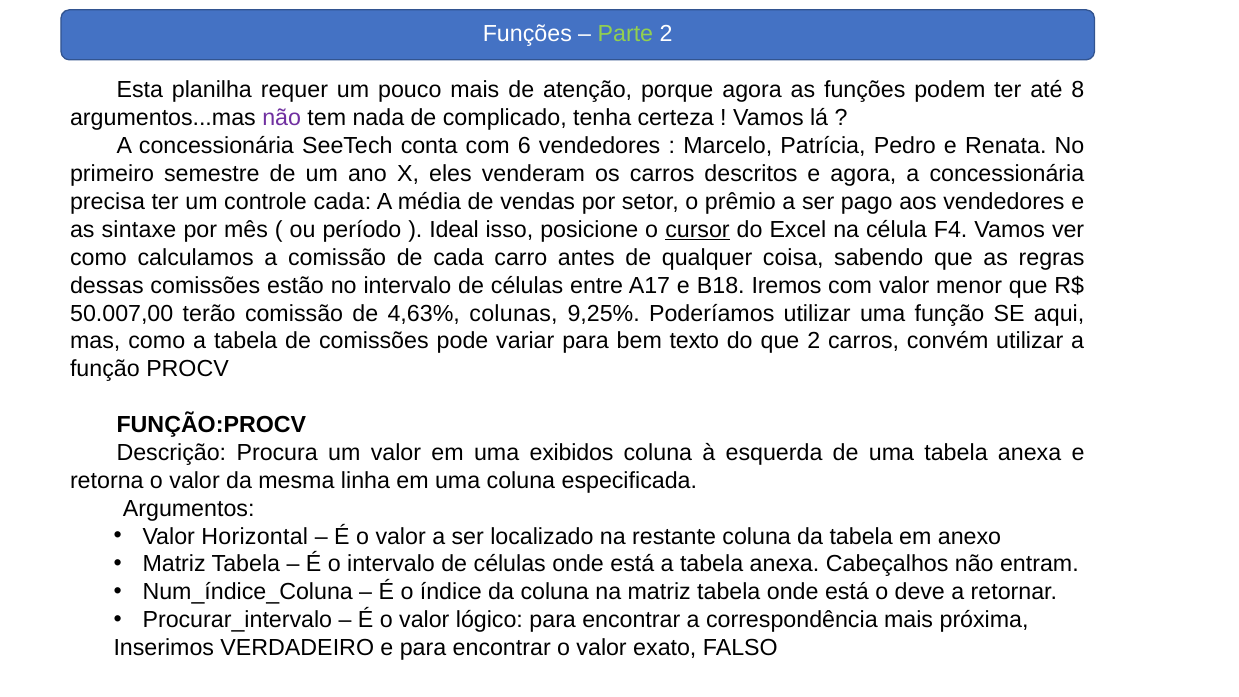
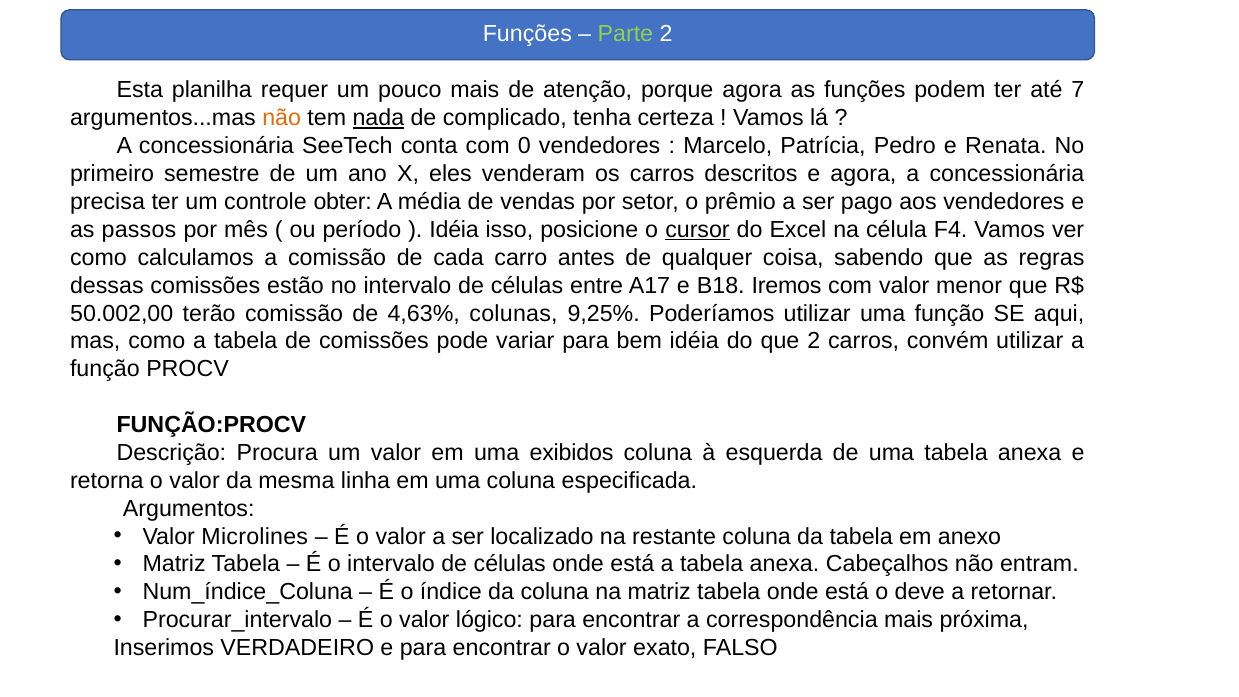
8: 8 -> 7 (1078, 90)
não colour: purple -> orange (282, 118)
nada underline: none -> present (378, 118)
6: 6 -> 0 (524, 146)
controle cada: cada -> obter (343, 202)
sintaxe: sintaxe -> passos (139, 230)
Ideal: Ideal -> Idéia (454, 230)
50.007,00: 50.007,00 -> 50.002,00 (122, 313)
bem texto: texto -> idéia (694, 341)
Horizontal: Horizontal -> Microlines (255, 536)
